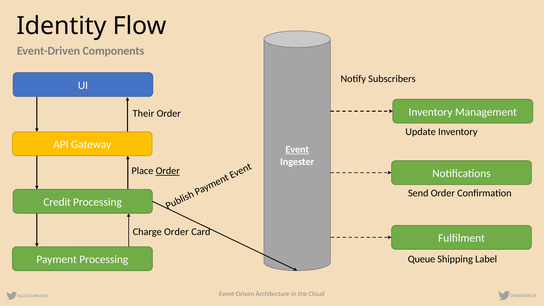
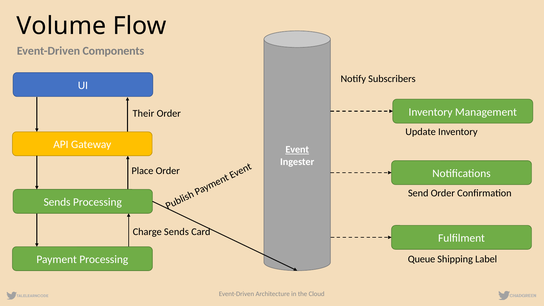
Identity: Identity -> Volume (61, 26)
Order underline: present -> none (168, 171)
Credit: Credit -> Sends (57, 202)
Charge Order: Order -> Sends (176, 232)
